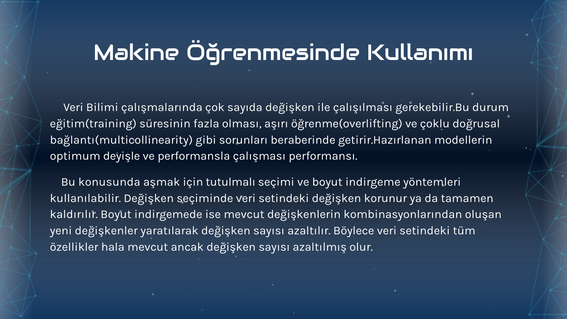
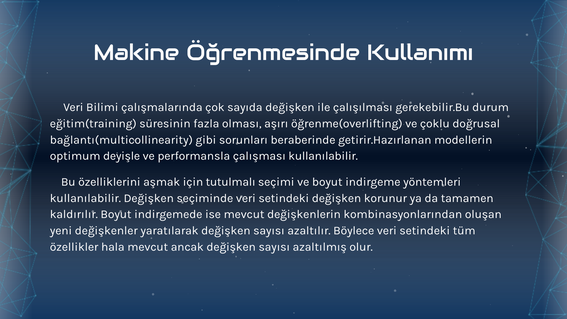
çalışması performansı: performansı -> kullanılabilir (323, 156)
konusunda: konusunda -> özelliklerini (109, 182)
